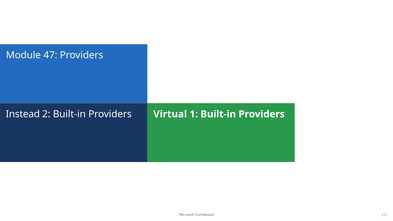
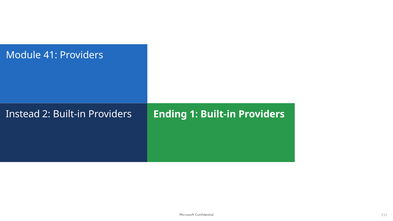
47: 47 -> 41 (50, 55)
Virtual: Virtual -> Ending (170, 114)
